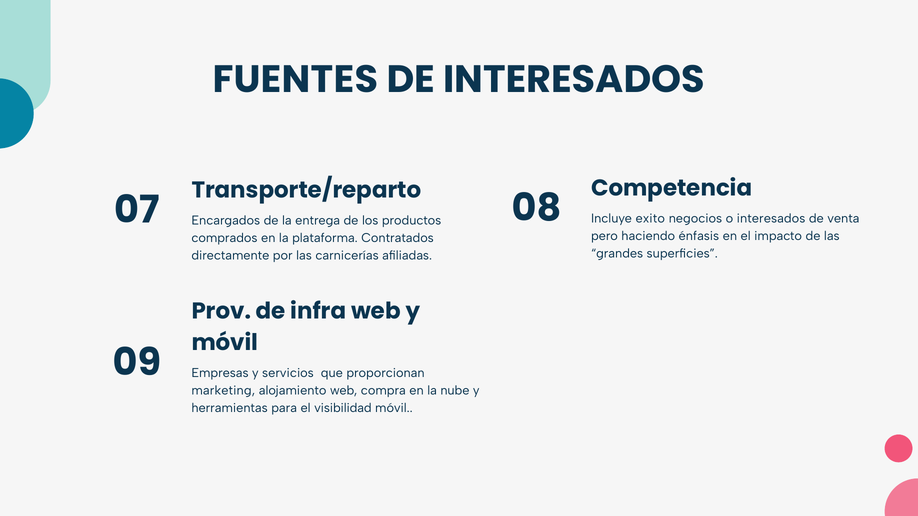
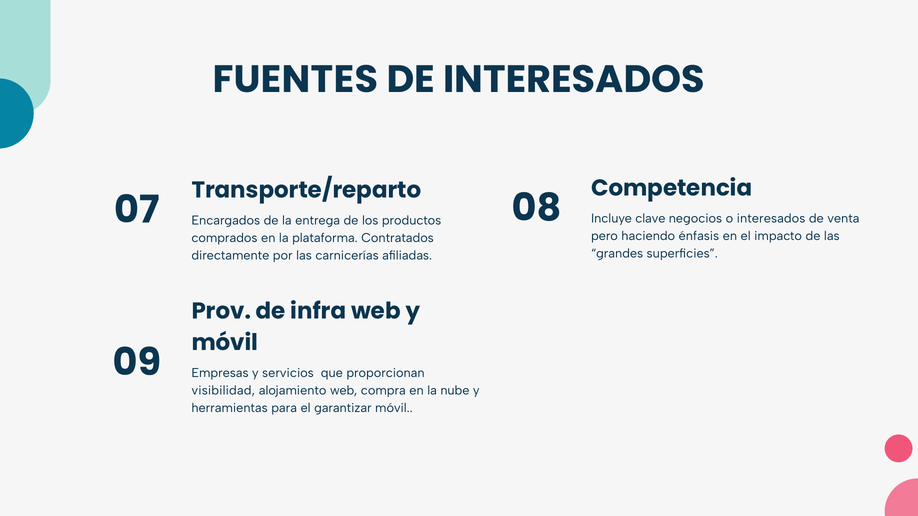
exito: exito -> clave (650, 219)
marketing: marketing -> visibilidad (223, 391)
visibilidad: visibilidad -> garantizar (343, 408)
